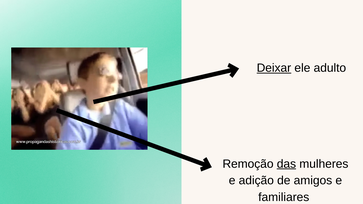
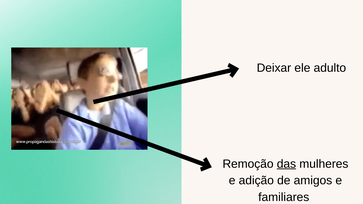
Deixar underline: present -> none (274, 68)
